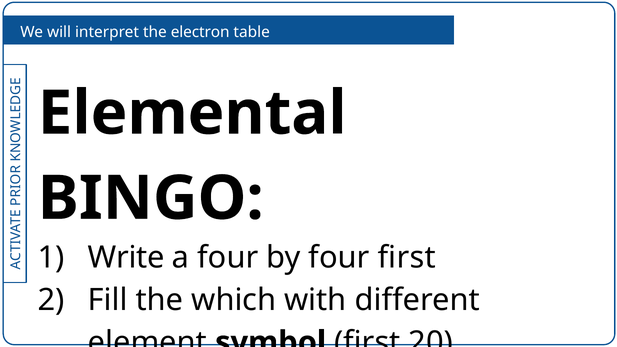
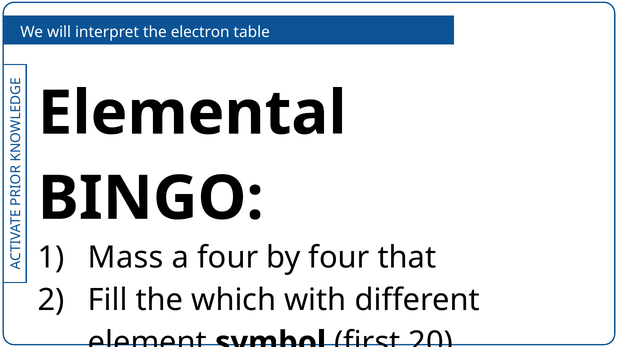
Write: Write -> Mass (126, 257)
four first: first -> that (407, 257)
